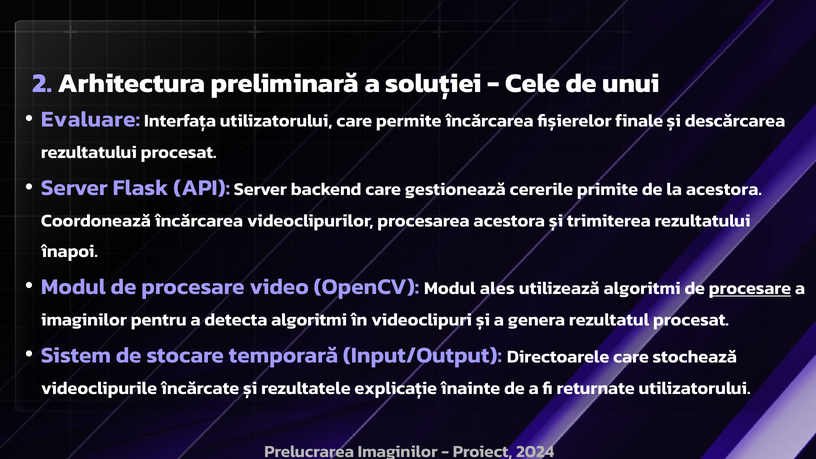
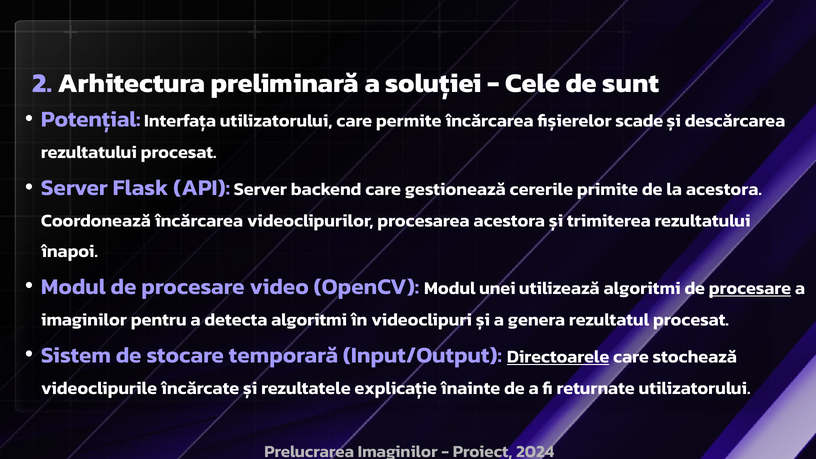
unui: unui -> sunt (631, 83)
Evaluare: Evaluare -> Potențial (91, 119)
finale: finale -> scade (639, 121)
ales: ales -> unei (497, 288)
Directoarele underline: none -> present (558, 357)
